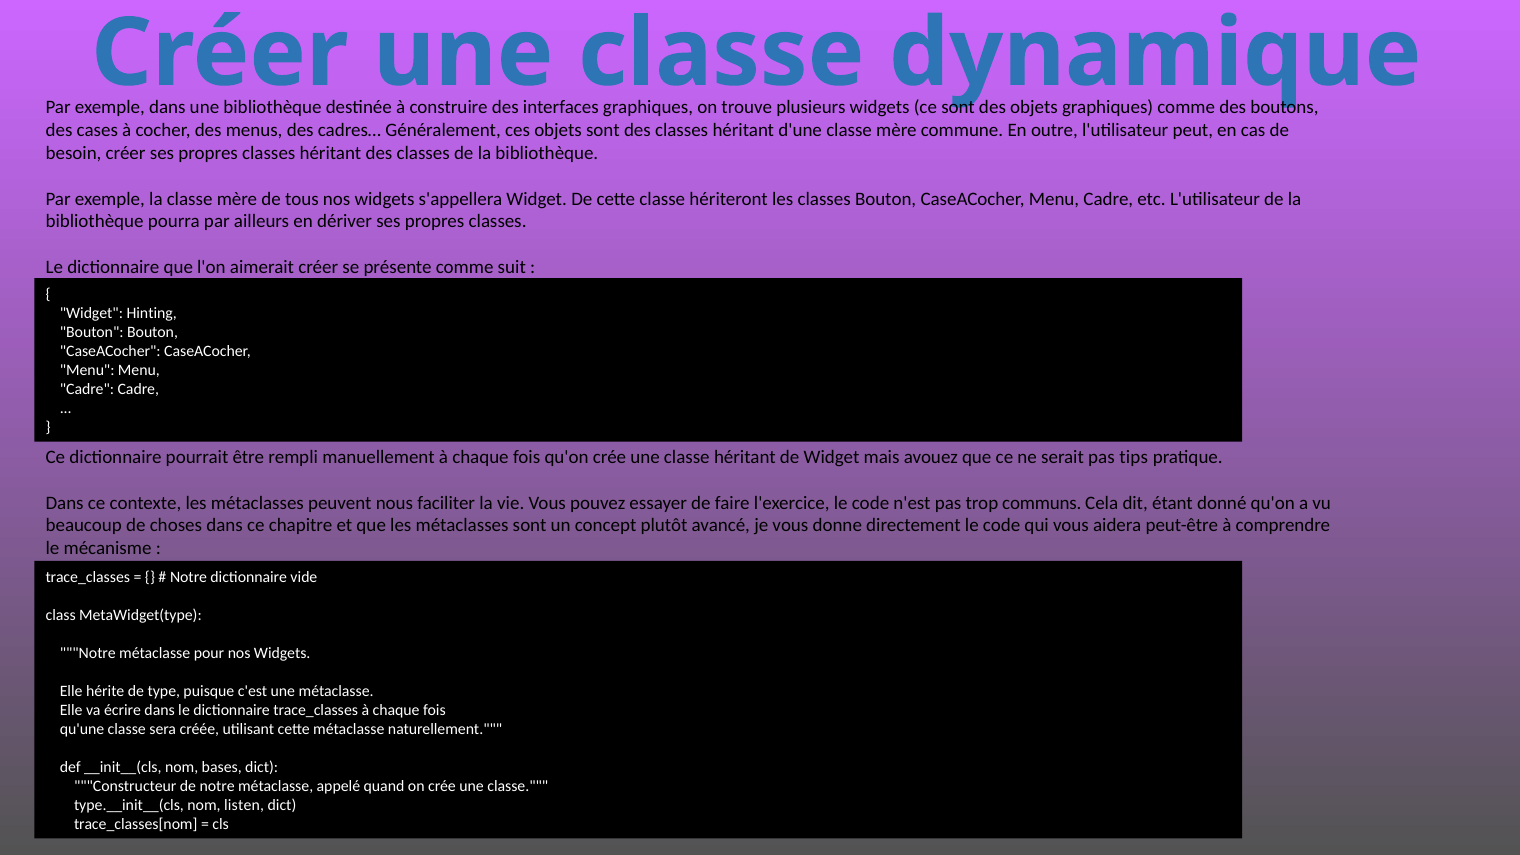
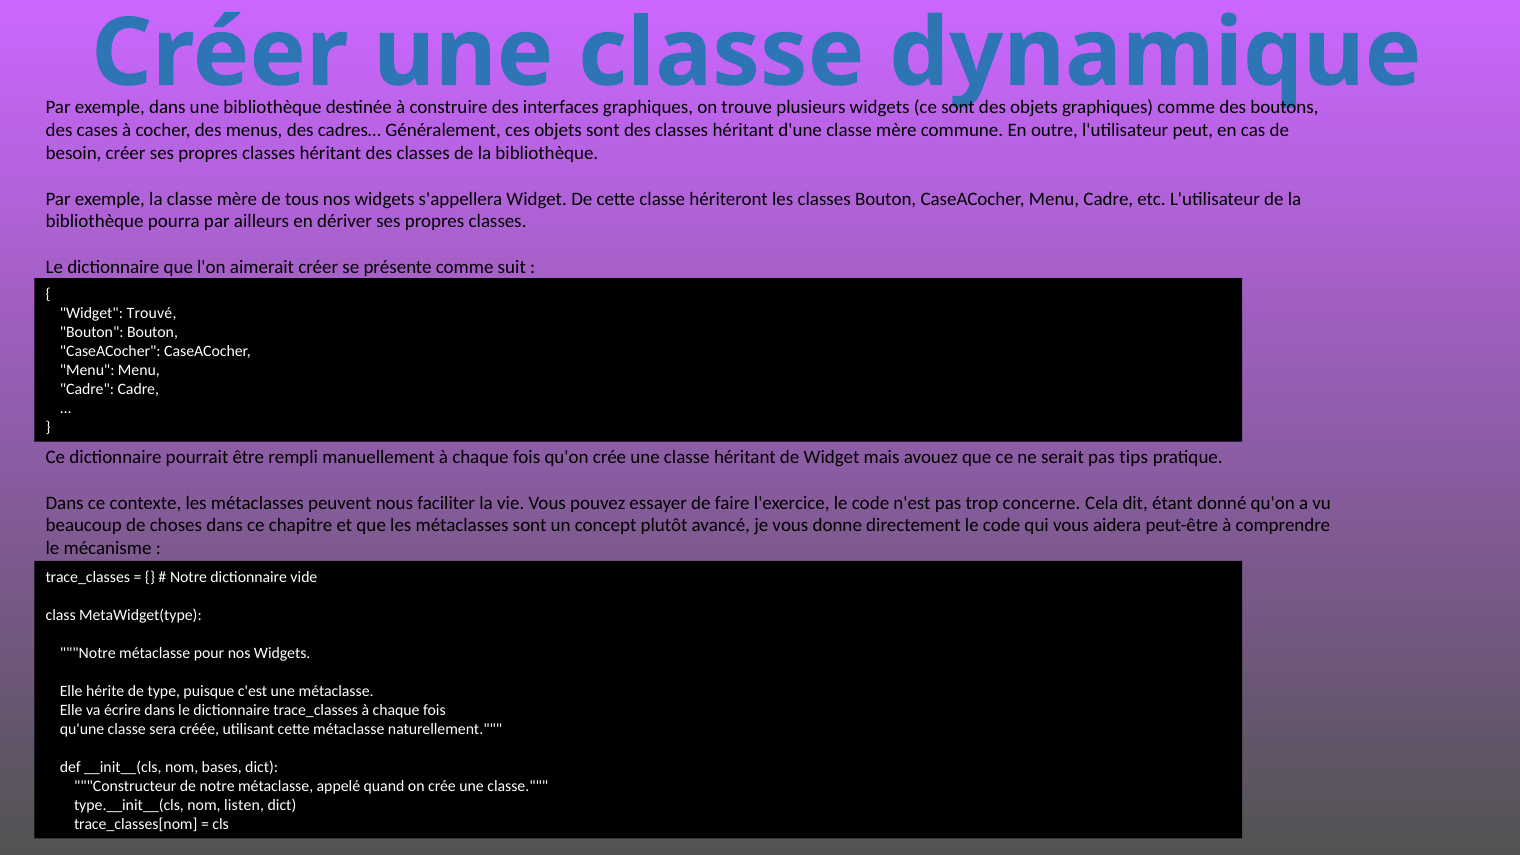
Hinting: Hinting -> Trouvé (152, 313)
communs: communs -> concerne (1042, 503)
